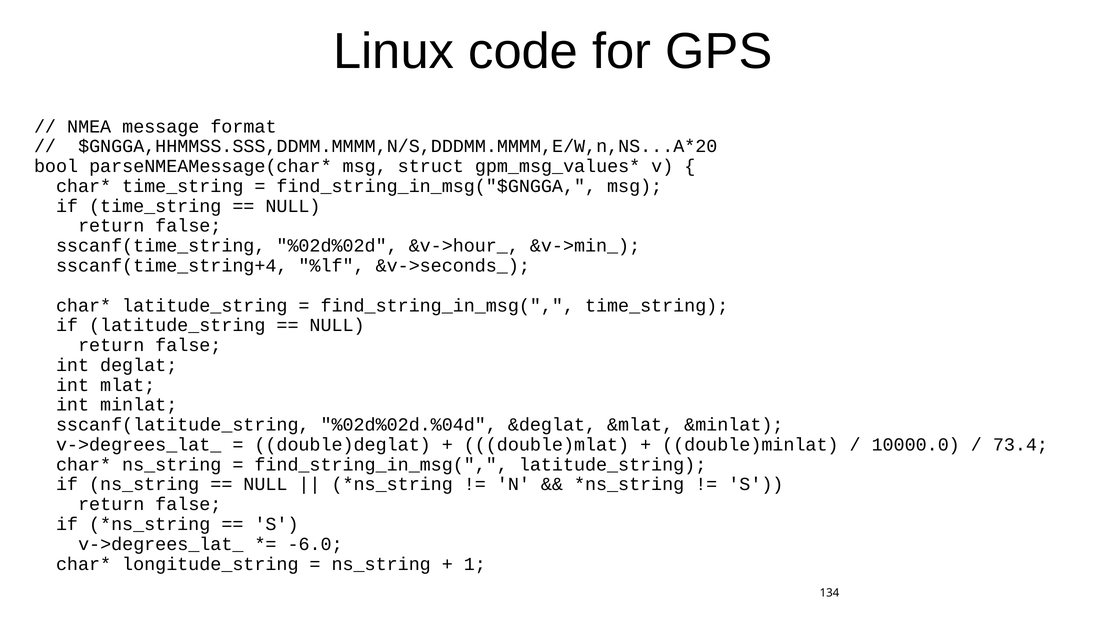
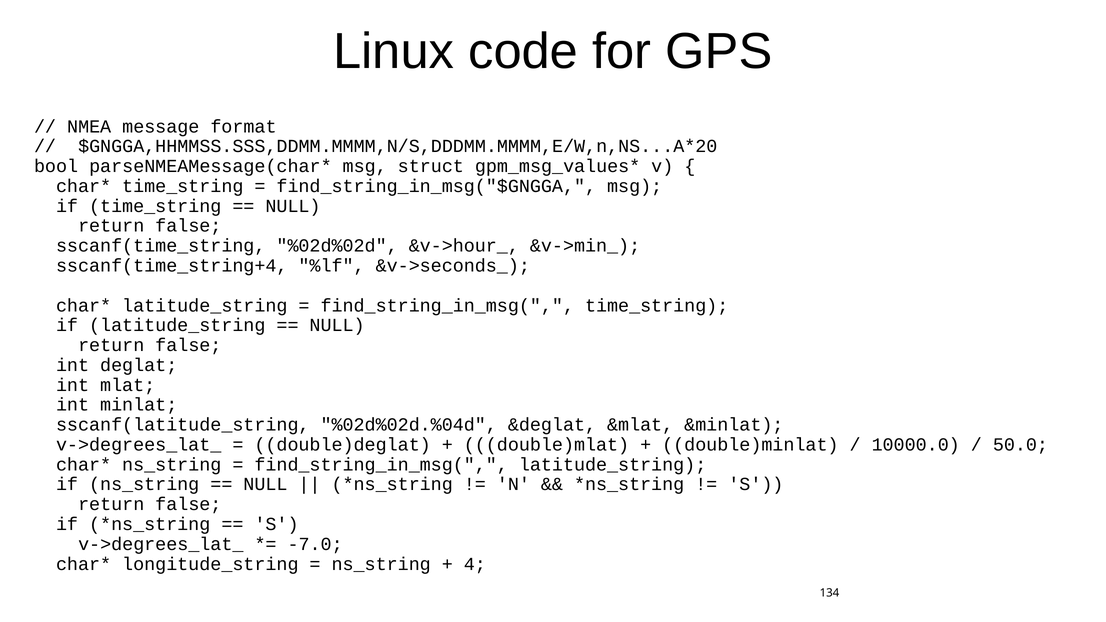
73.4: 73.4 -> 50.0 (1020, 445)
-6.0: -6.0 -> -7.0 (315, 544)
1: 1 -> 4 (475, 564)
